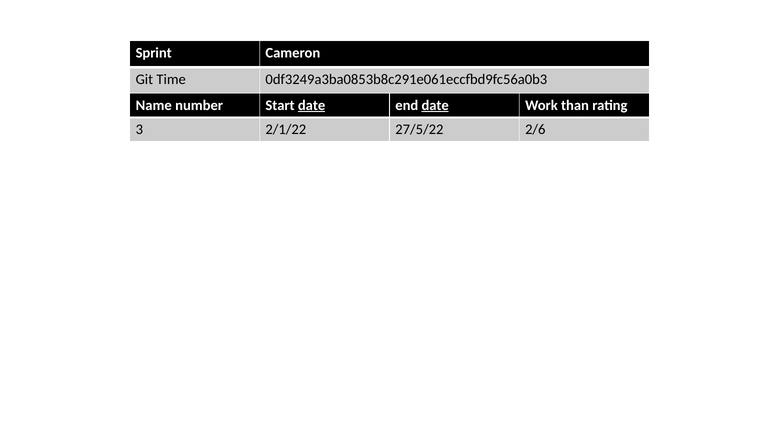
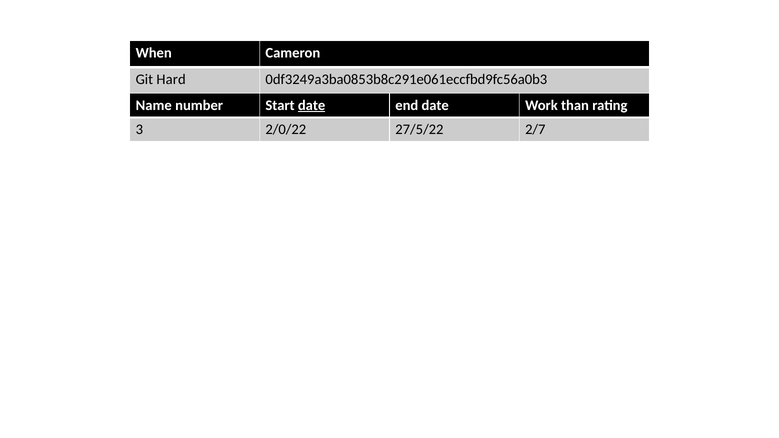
Sprint: Sprint -> When (154, 53)
Time: Time -> Hard (171, 79)
date underline: present -> none (435, 105)
2/1/22: 2/1/22 -> 2/0/22 (286, 130)
2/6: 2/6 -> 2/7 (535, 130)
